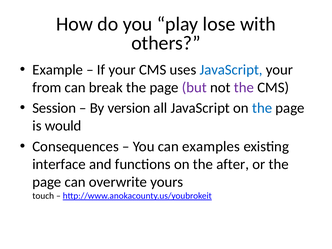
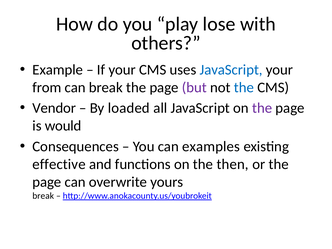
the colour: purple -> blue (244, 87)
Session: Session -> Vendor (54, 108)
version: version -> loaded (129, 108)
the colour: blue -> purple (262, 108)
interface: interface -> effective (59, 164)
after: after -> then (233, 164)
touch: touch -> break (43, 196)
